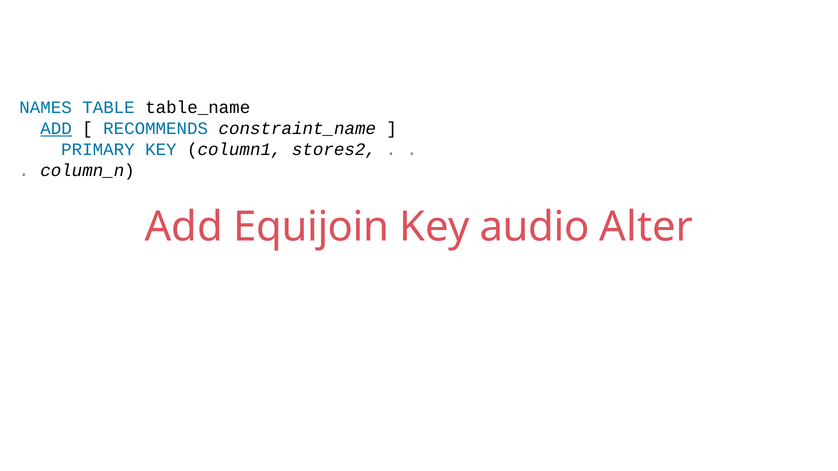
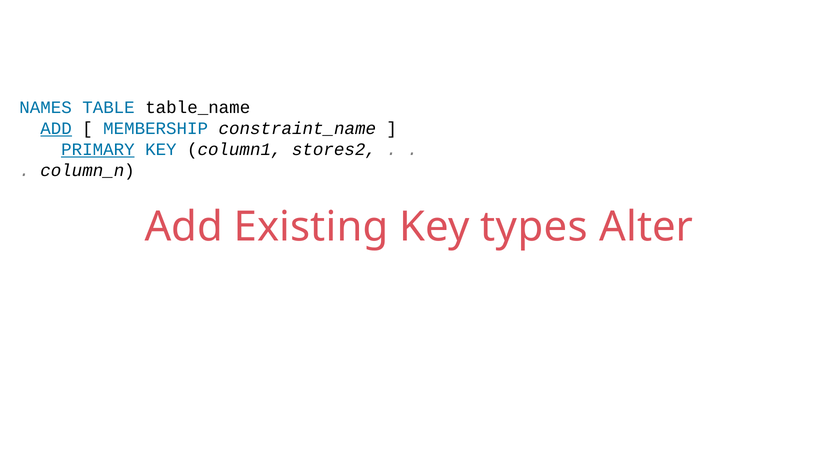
RECOMMENDS: RECOMMENDS -> MEMBERSHIP (156, 129)
PRIMARY underline: none -> present (98, 150)
Equijoin: Equijoin -> Existing (311, 227)
audio: audio -> types (534, 227)
